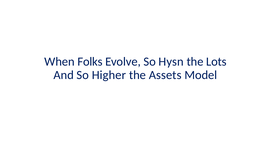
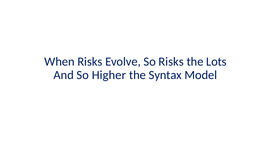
When Folks: Folks -> Risks (90, 62)
So Hysn: Hysn -> Risks (171, 62)
Assets: Assets -> Syntax (165, 75)
